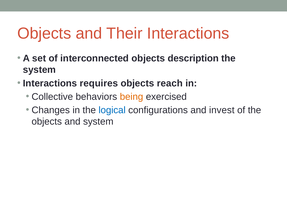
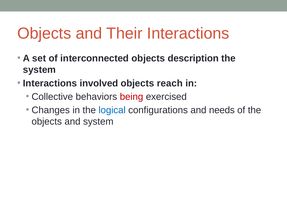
requires: requires -> involved (99, 83)
being colour: orange -> red (132, 96)
invest: invest -> needs (222, 110)
